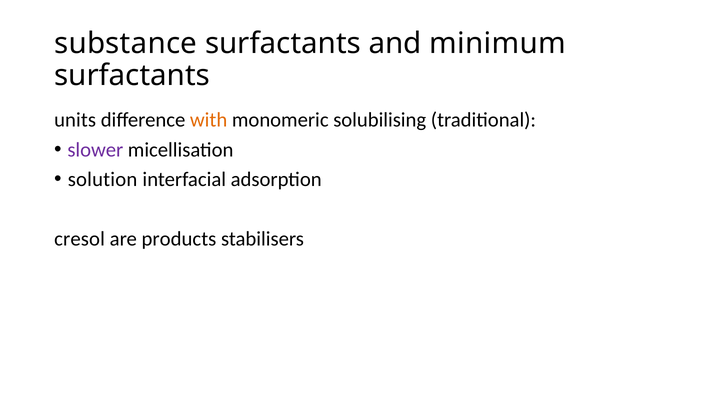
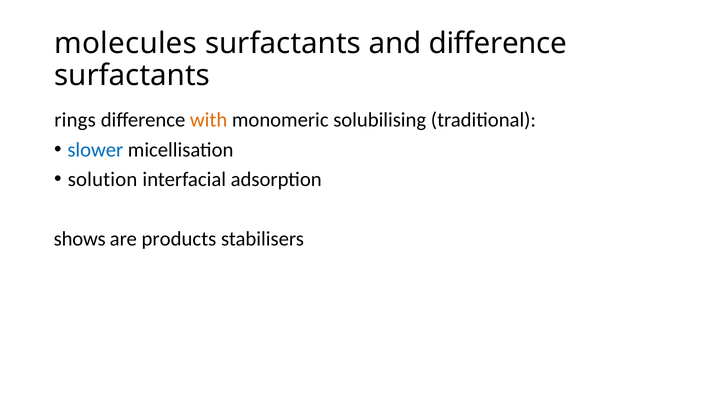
substance: substance -> molecules (126, 44)
and minimum: minimum -> difference (498, 44)
units: units -> rings (75, 120)
slower colour: purple -> blue (95, 150)
cresol: cresol -> shows (80, 239)
